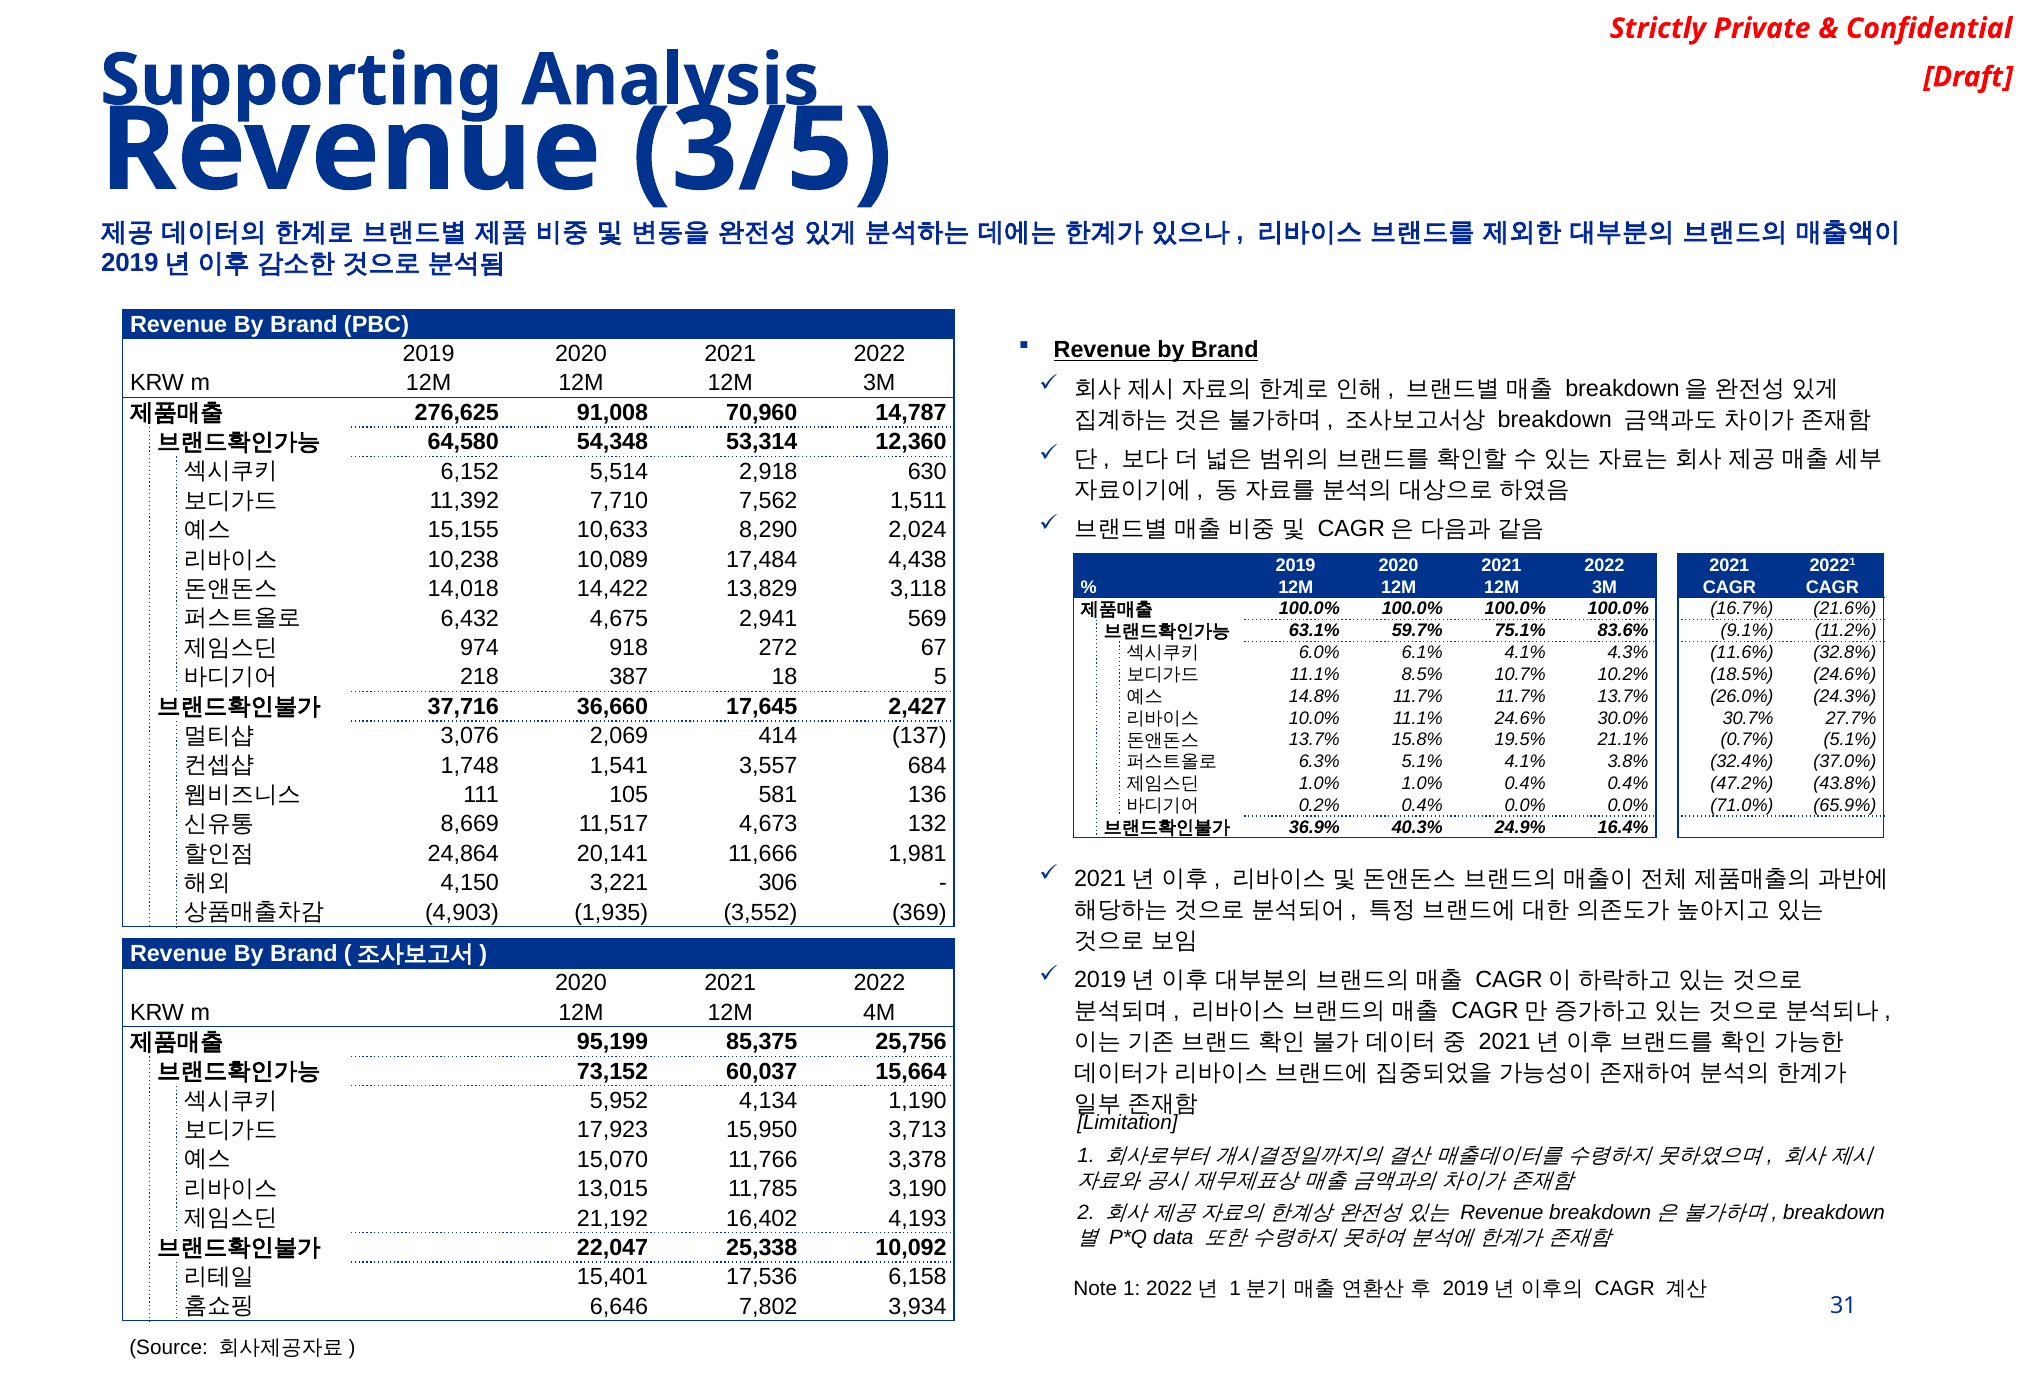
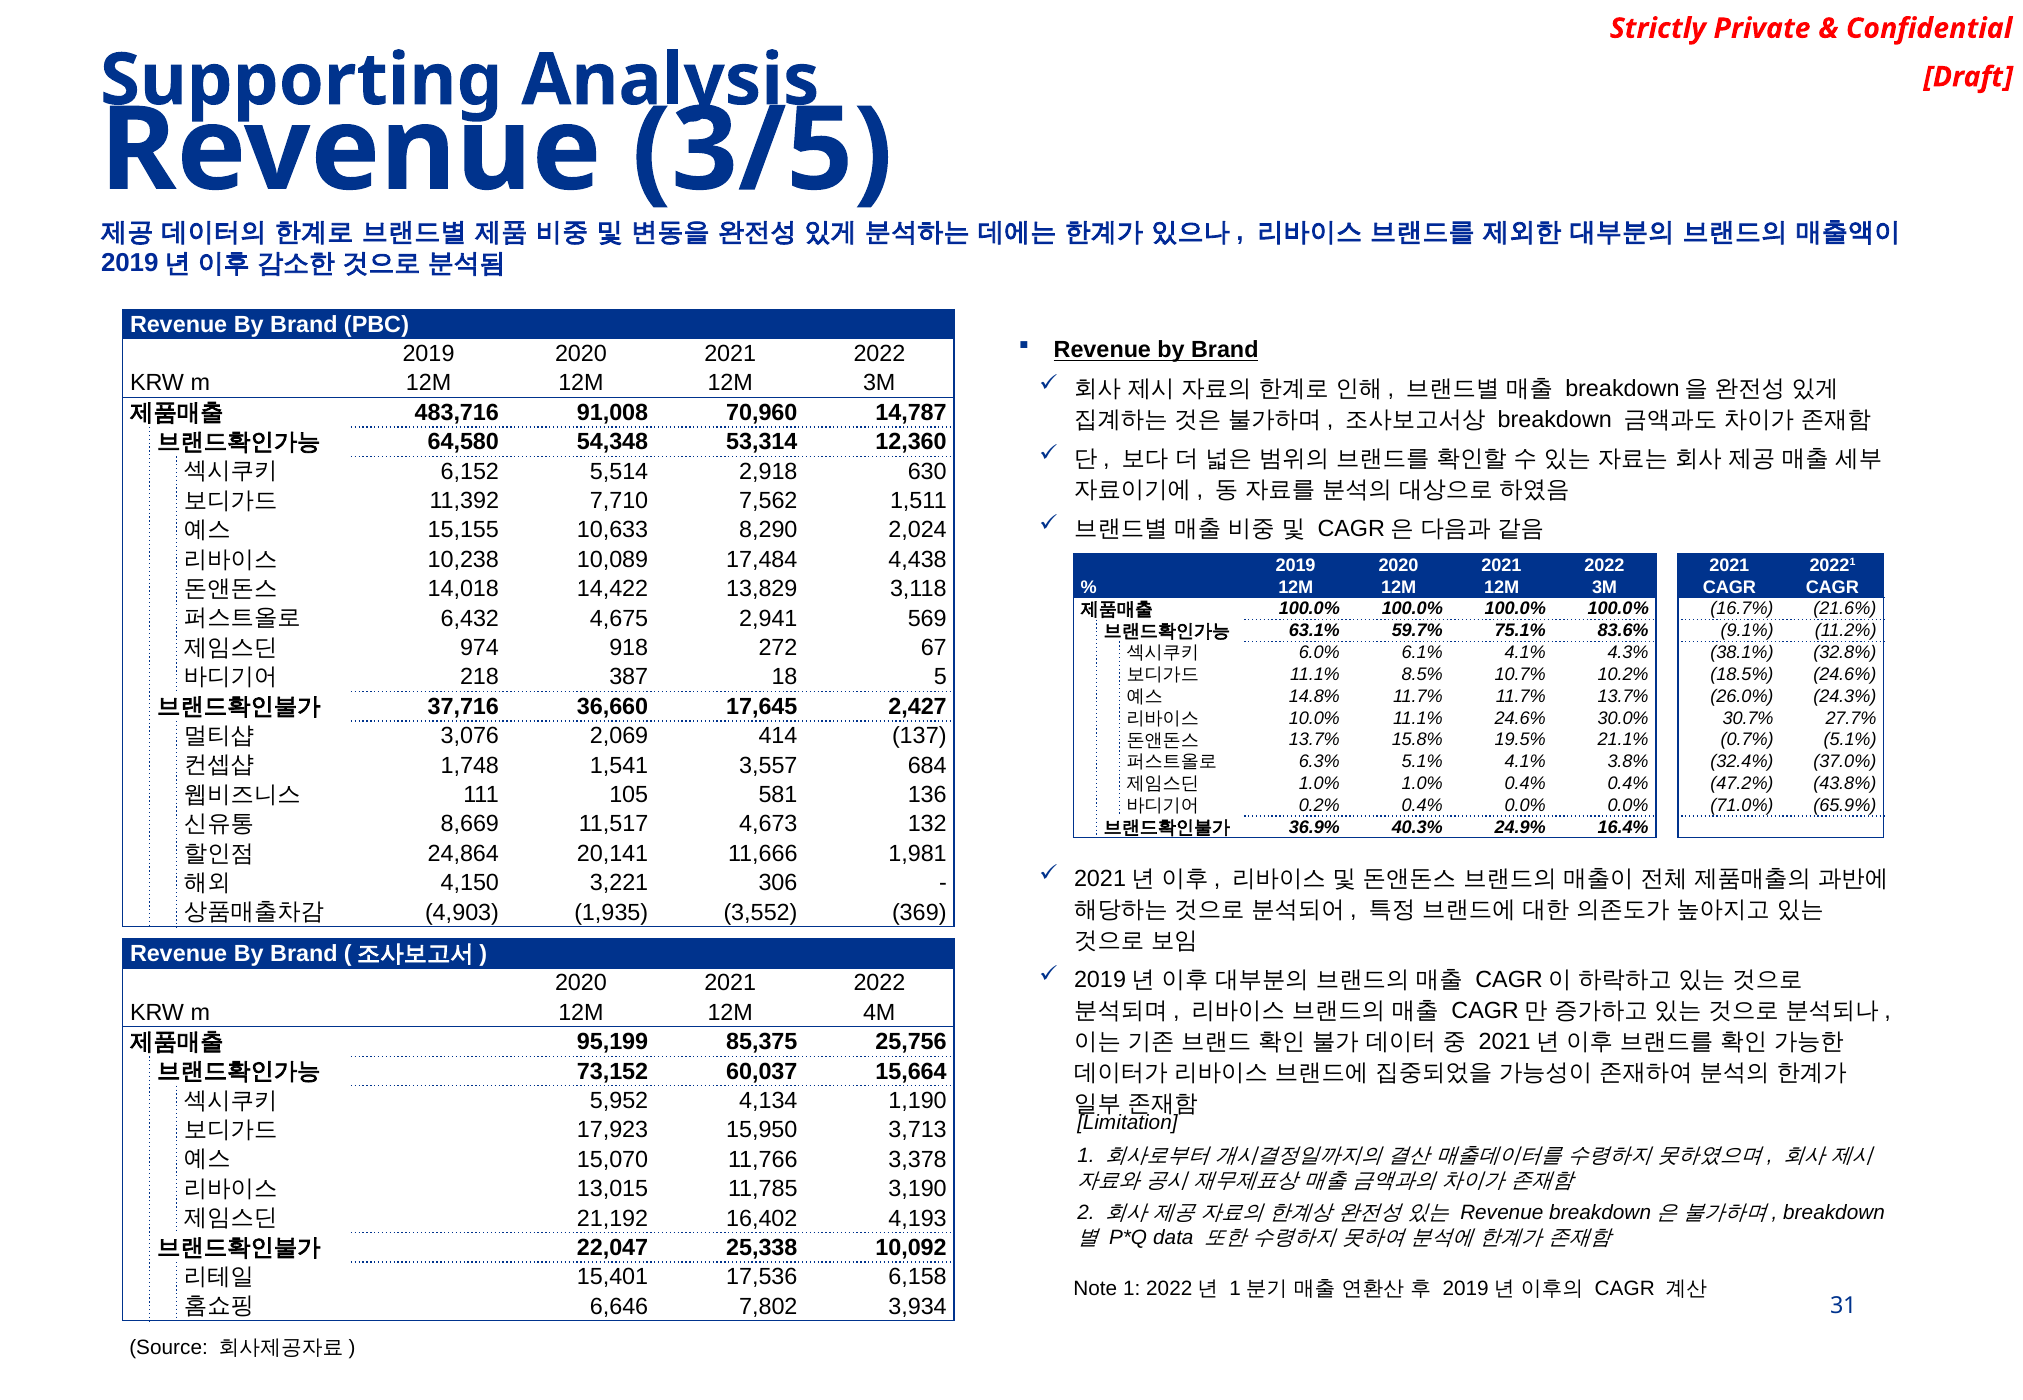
276,625: 276,625 -> 483,716 (457, 413)
11.6%: 11.6% -> 38.1% (1742, 653)
